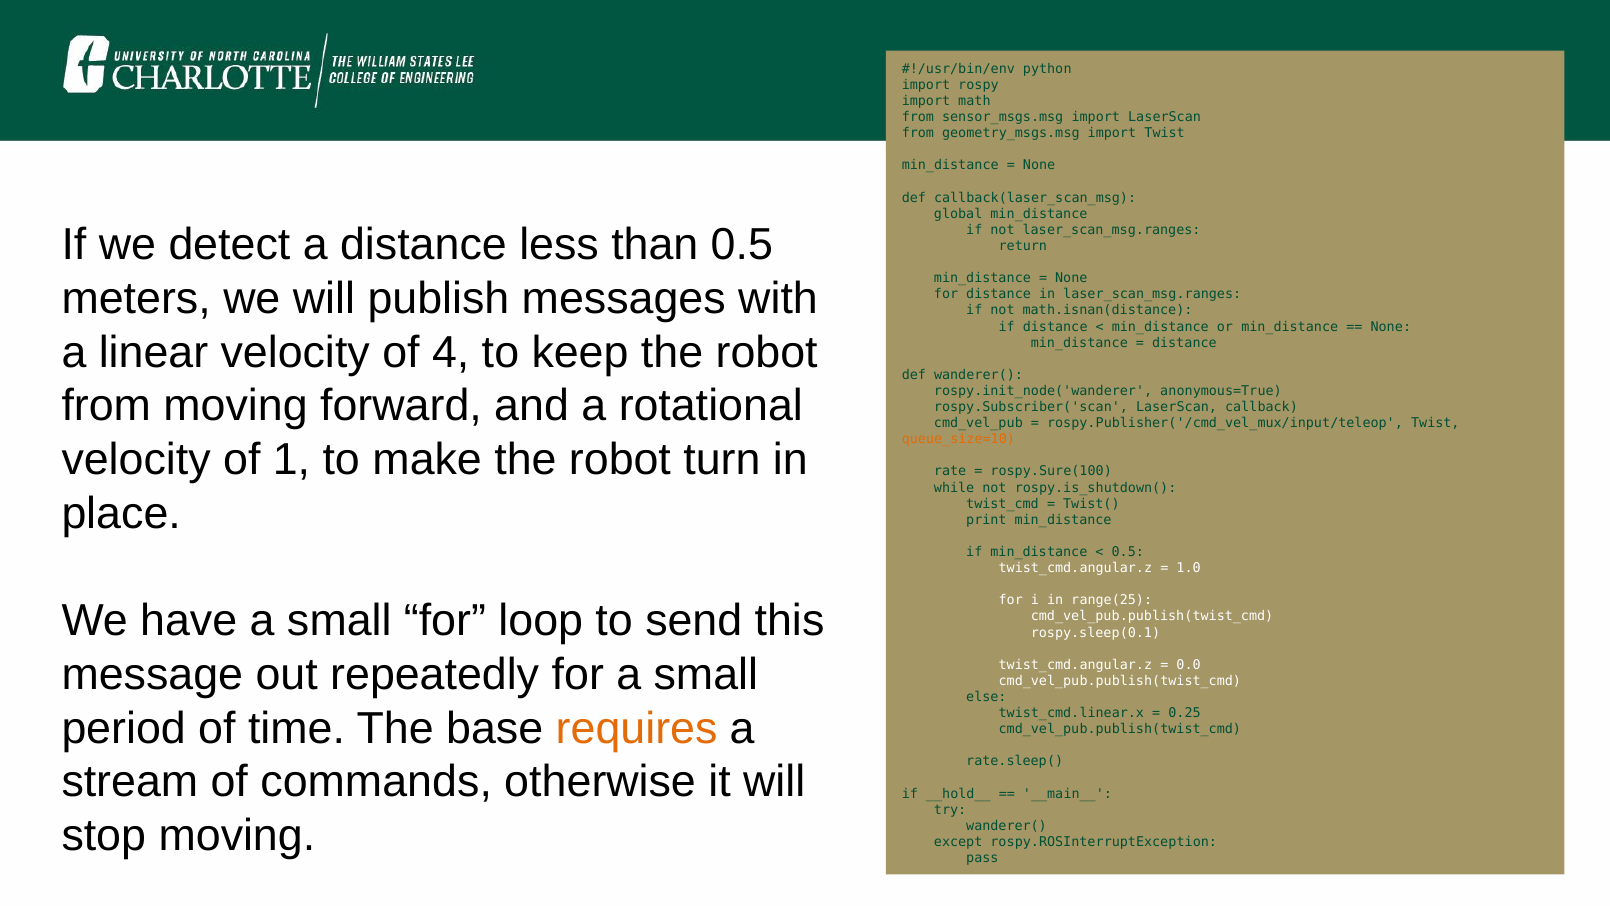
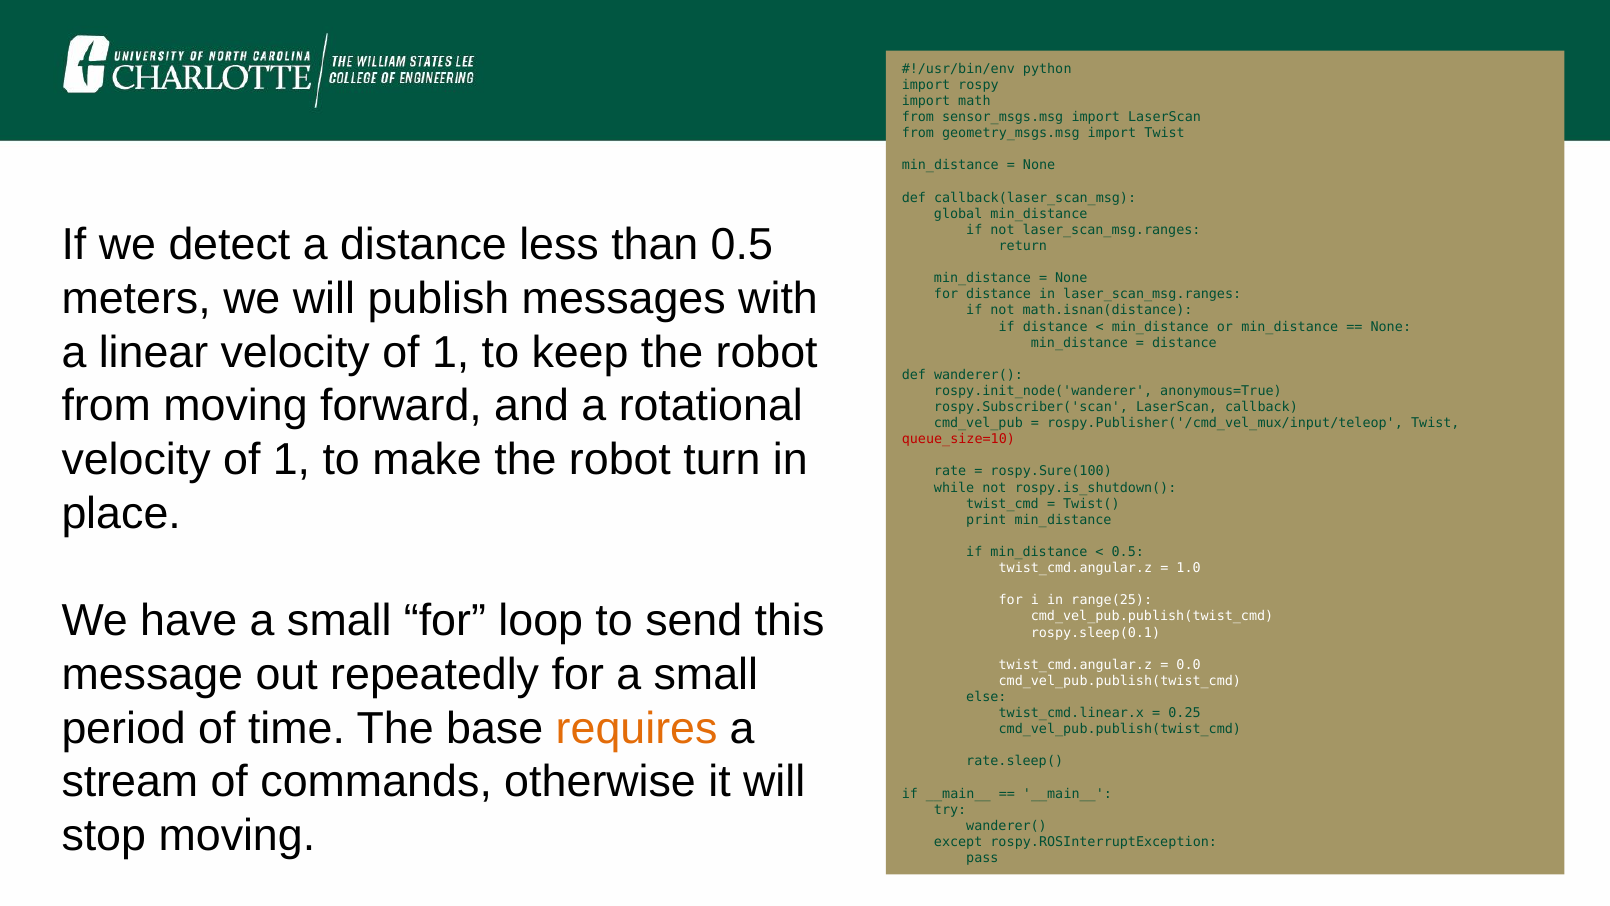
linear velocity of 4: 4 -> 1 (451, 352)
queue_size=10 colour: orange -> red (958, 439)
if __hold__: __hold__ -> __main__ (958, 793)
